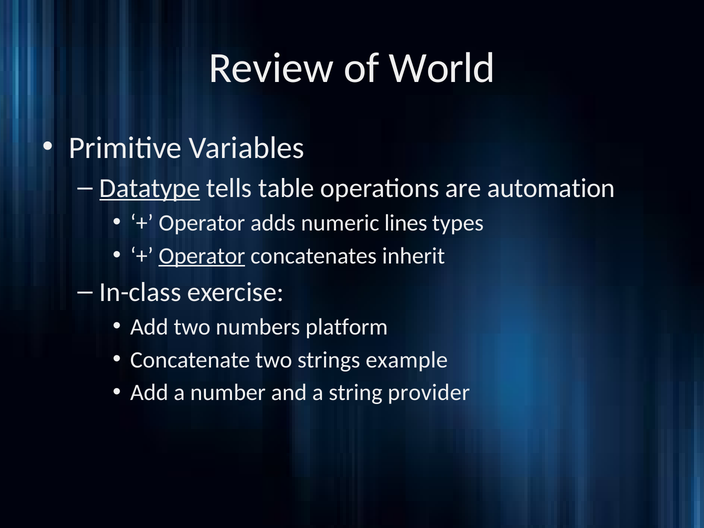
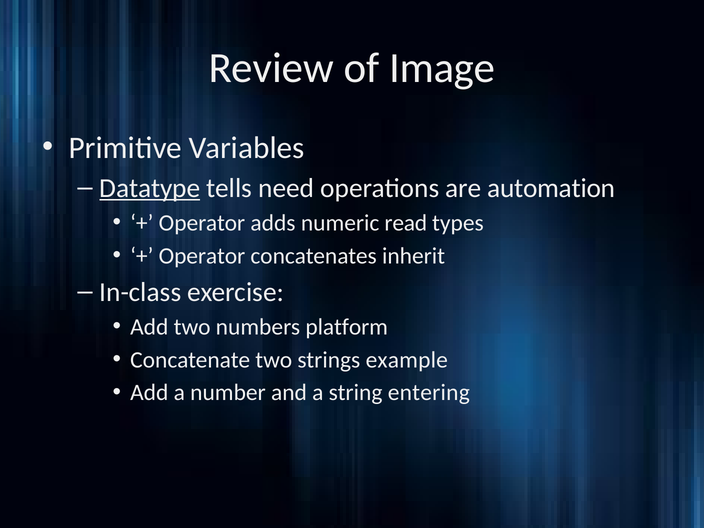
World: World -> Image (442, 68)
table: table -> need (286, 188)
lines: lines -> read (406, 223)
Operator underline: present -> none (202, 256)
provider: provider -> entering (429, 393)
